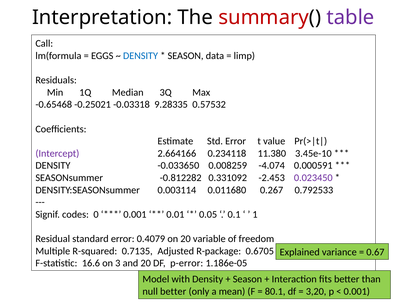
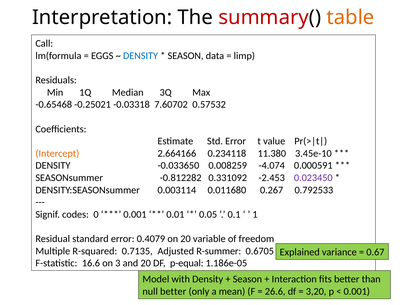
table colour: purple -> orange (350, 18)
9.28335: 9.28335 -> 7.60702 (171, 105)
Intercept colour: purple -> orange (57, 154)
R-package: R-package -> R-summer (219, 251)
p-error: p-error -> p-equal (187, 263)
80.1: 80.1 -> 26.6 (275, 292)
